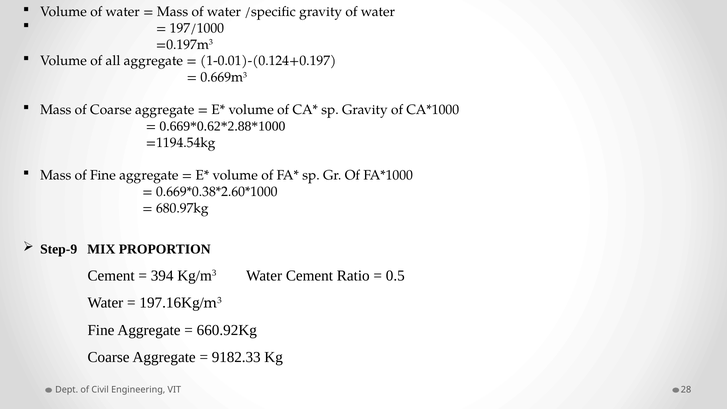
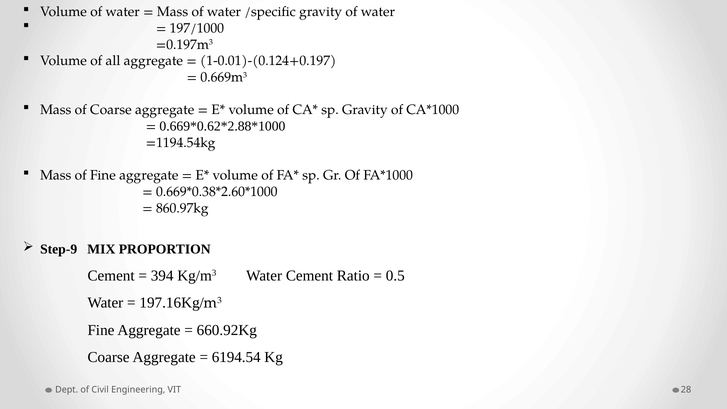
680.97kg: 680.97kg -> 860.97kg (182, 208)
9182.33: 9182.33 -> 6194.54 (236, 357)
